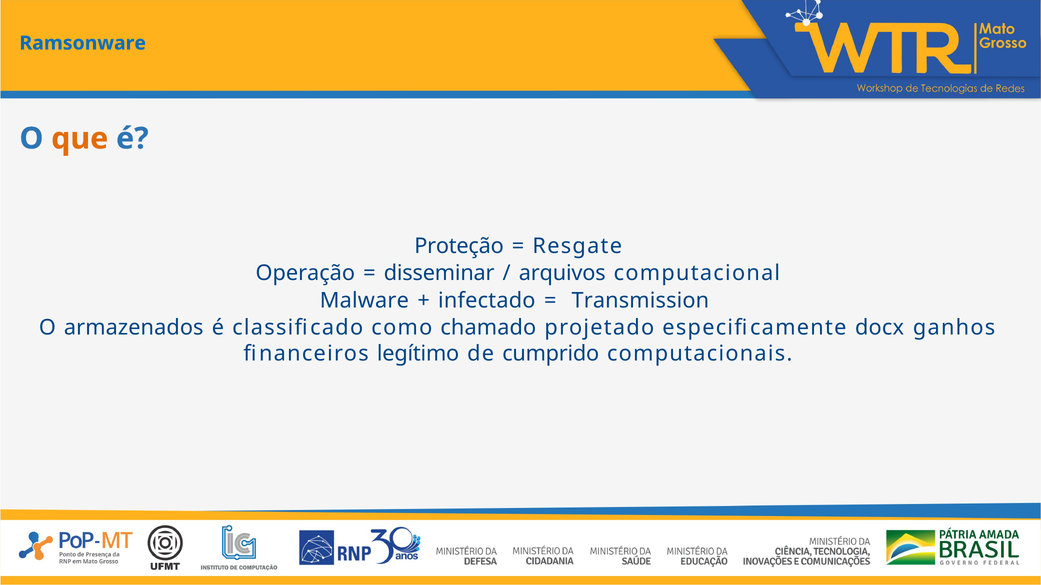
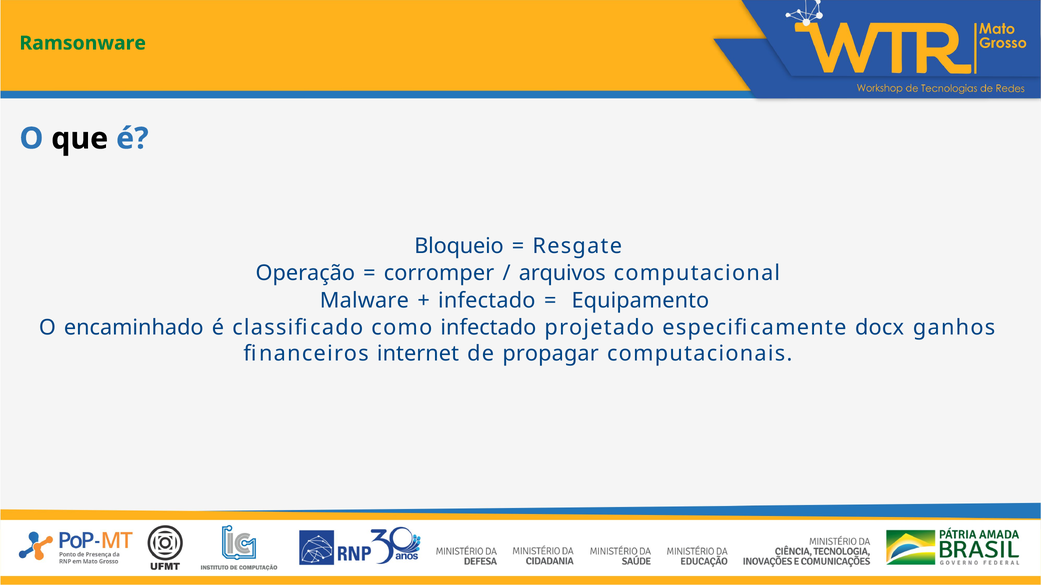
Ramsonware colour: blue -> green (83, 43)
que colour: orange -> black (80, 139)
Proteção: Proteção -> Bloqueio (459, 246)
disseminar: disseminar -> corromper (439, 274)
Transmission: Transmission -> Equipamento (640, 301)
armazenados: armazenados -> encaminhado (134, 328)
como chamado: chamado -> infectado (488, 328)
legítimo: legítimo -> internet (418, 354)
cumprido: cumprido -> propagar (551, 354)
